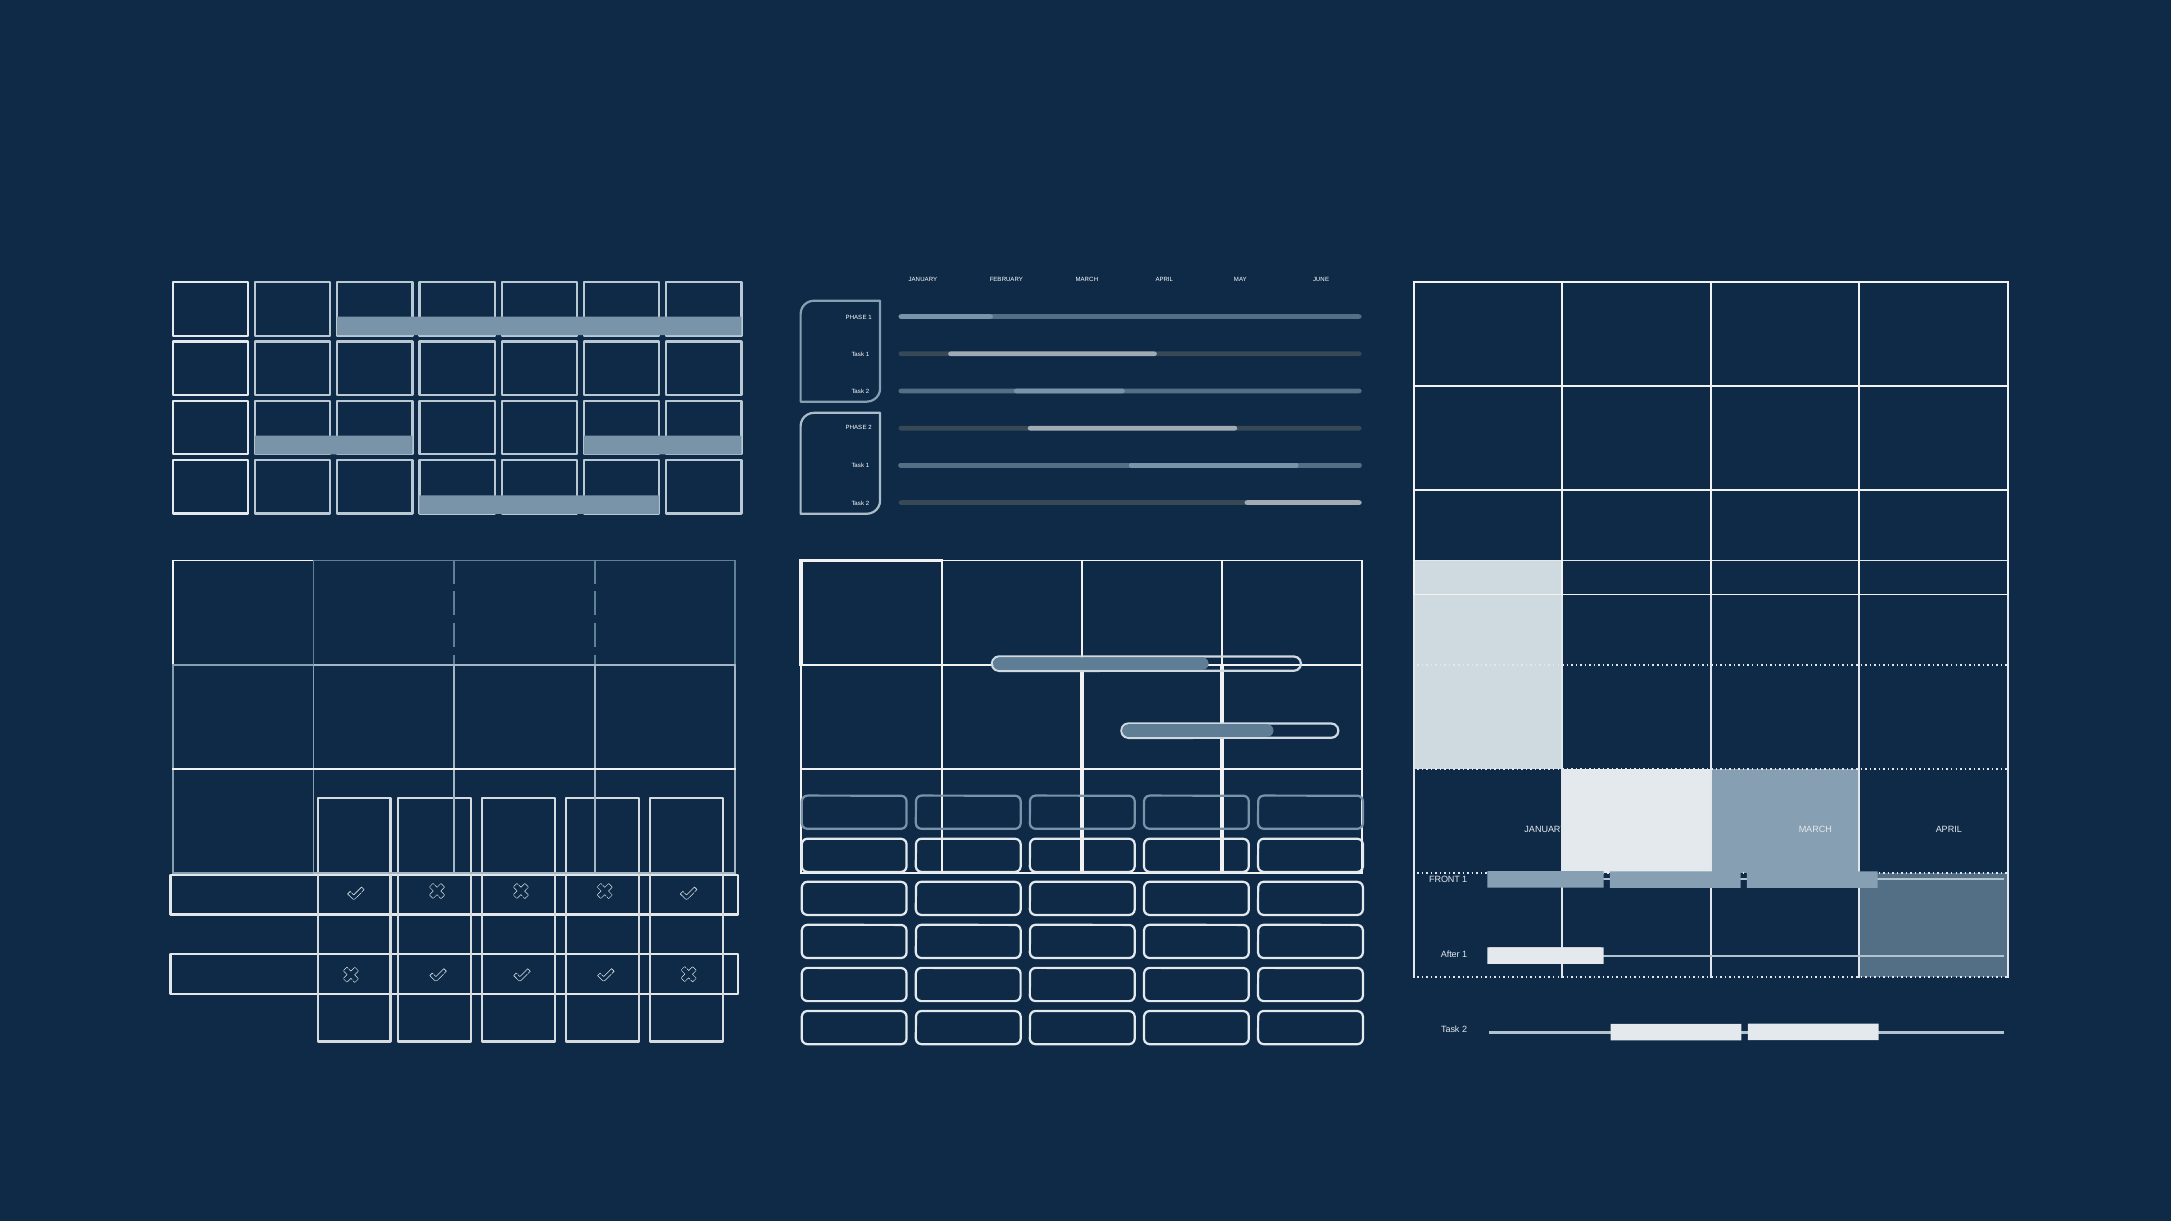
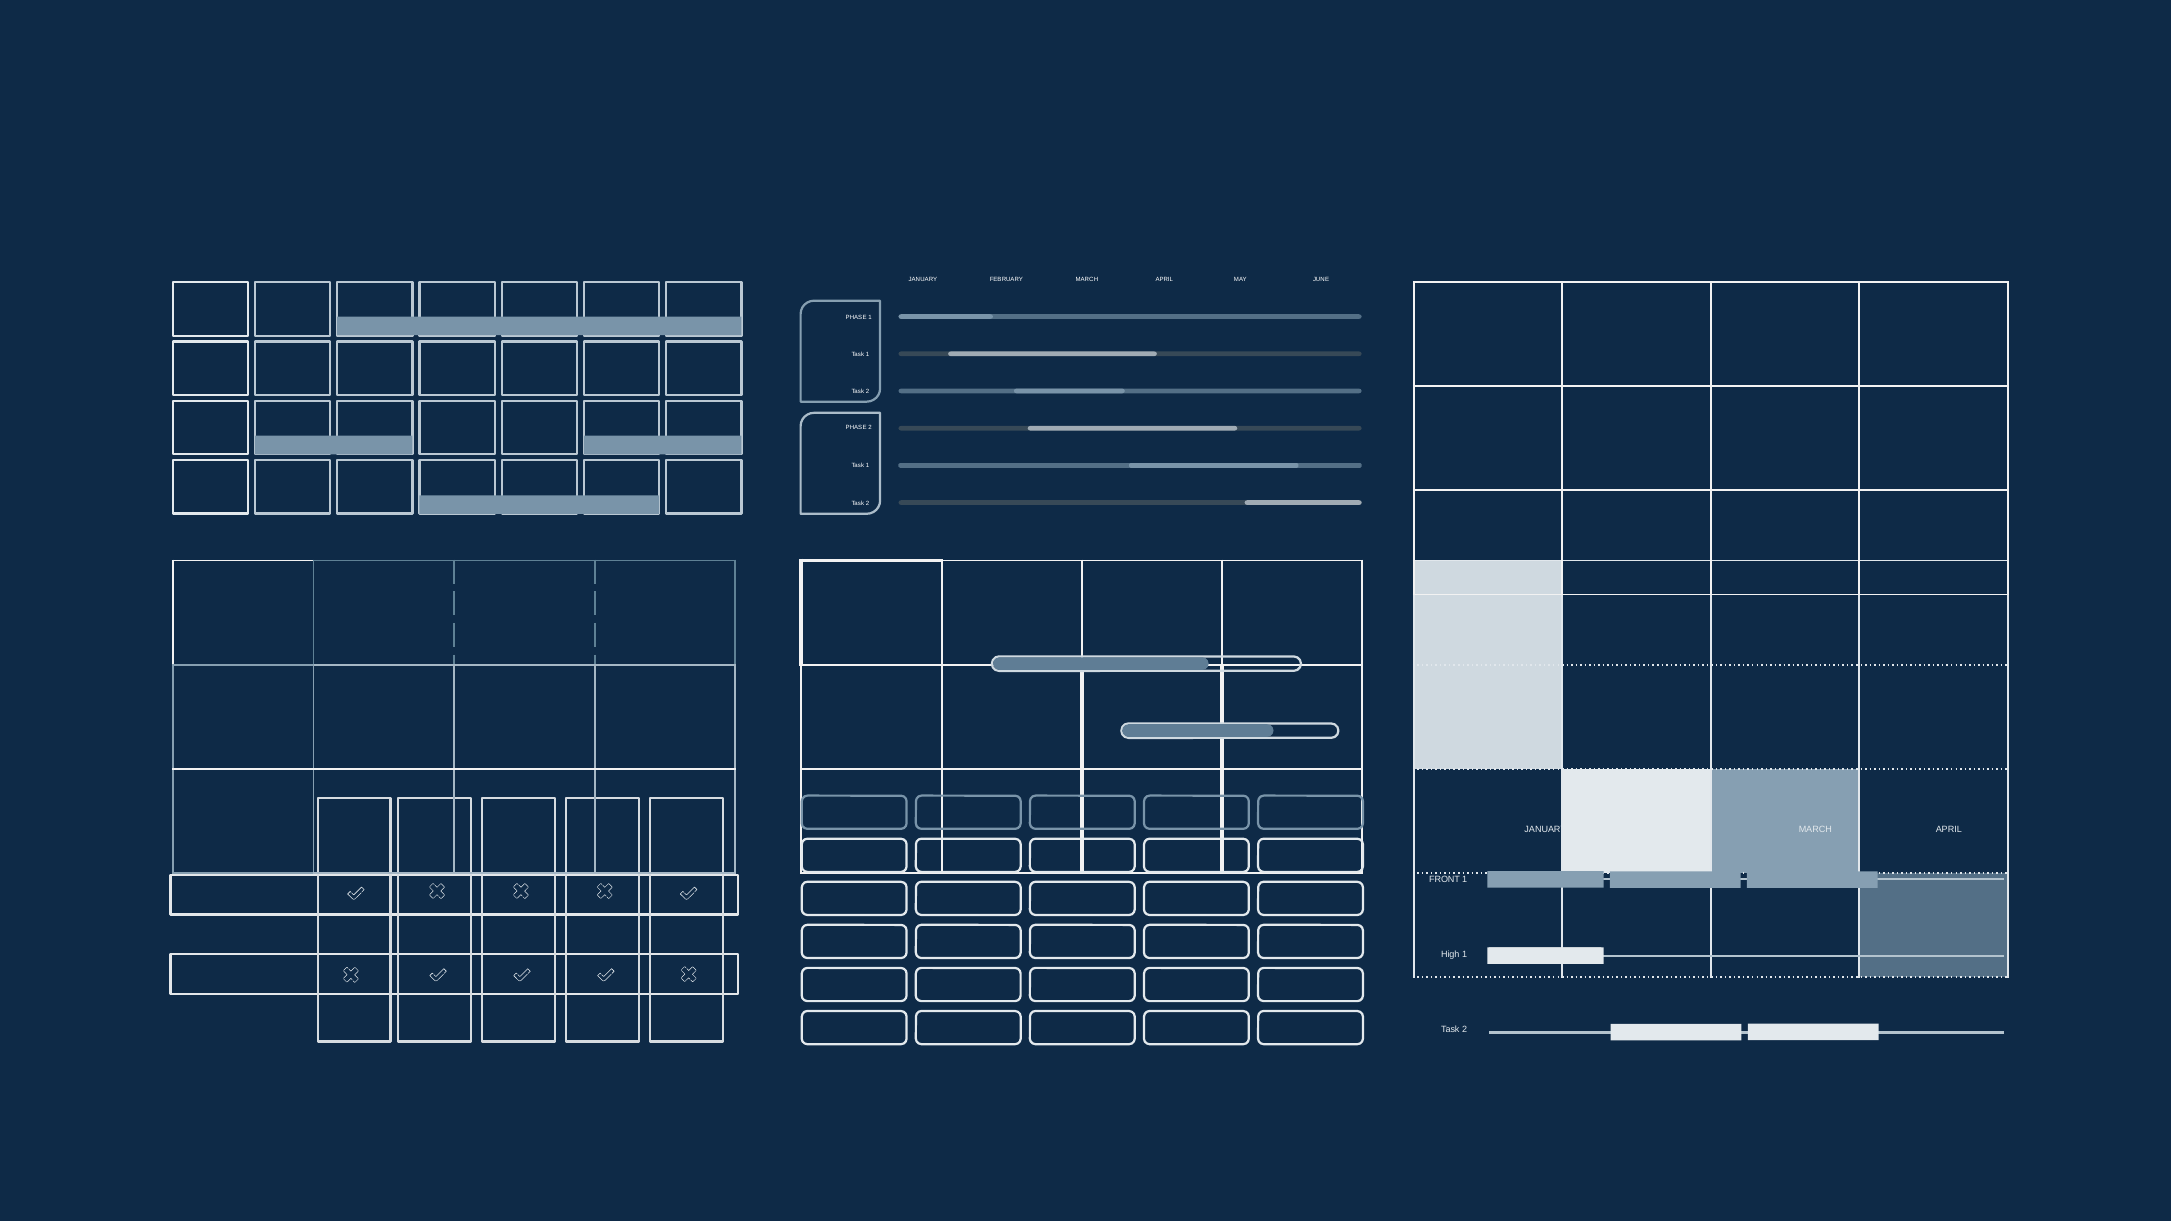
After: After -> High (1450, 955)
